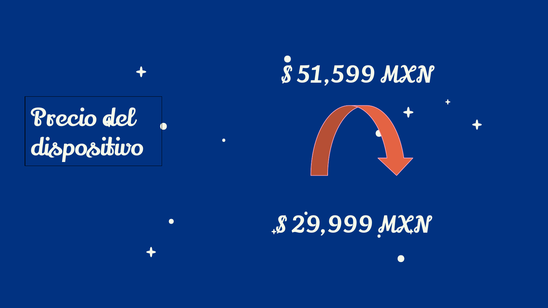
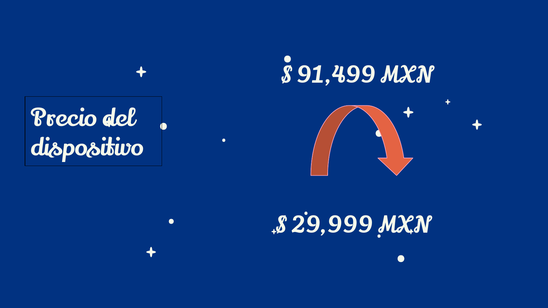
51,599: 51,599 -> 91,499 (336, 76)
